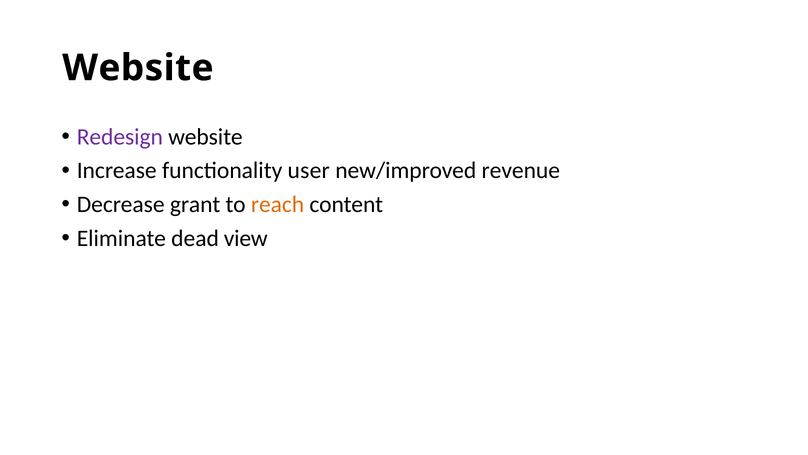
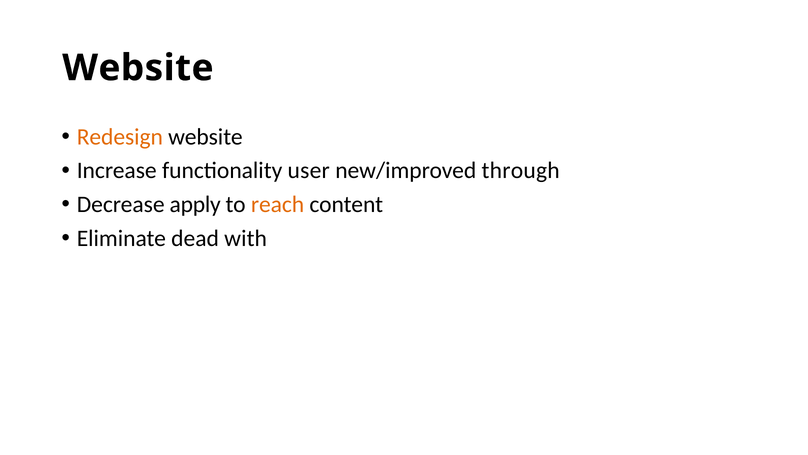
Redesign colour: purple -> orange (120, 137)
revenue: revenue -> through (521, 170)
grant: grant -> apply (195, 204)
view: view -> with (246, 238)
